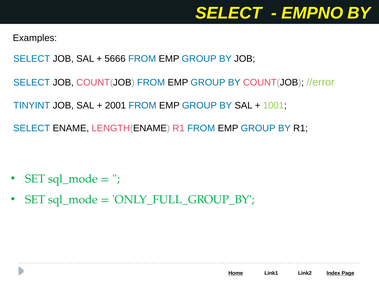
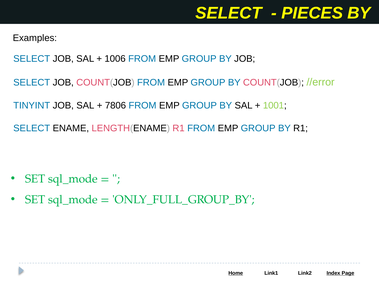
EMPNO: EMPNO -> PIECES (312, 13)
5666: 5666 -> 1006 (115, 59)
2001: 2001 -> 7806 (115, 105)
